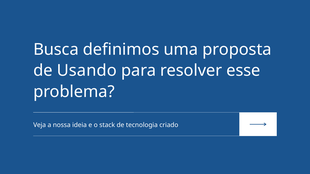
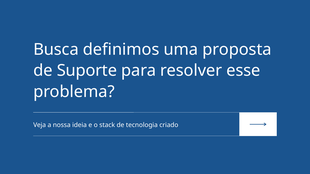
Usando: Usando -> Suporte (87, 71)
